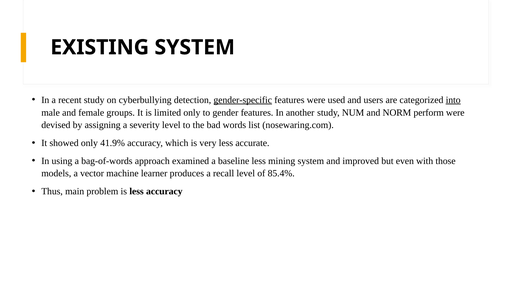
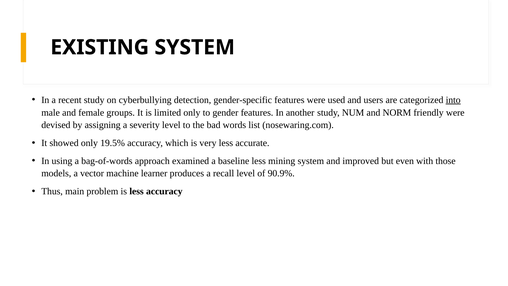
gender-specific underline: present -> none (243, 100)
perform: perform -> friendly (429, 112)
41.9%: 41.9% -> 19.5% (113, 143)
85.4%: 85.4% -> 90.9% (281, 173)
